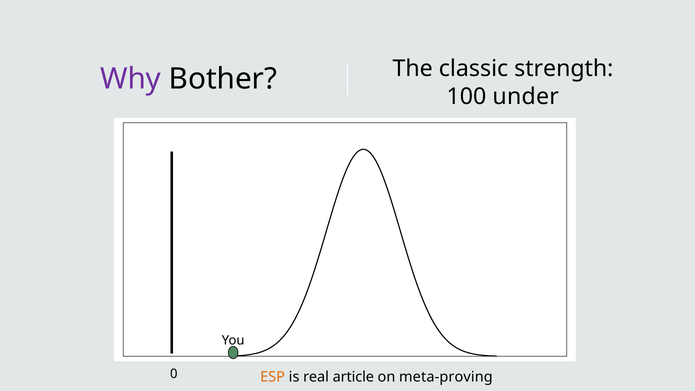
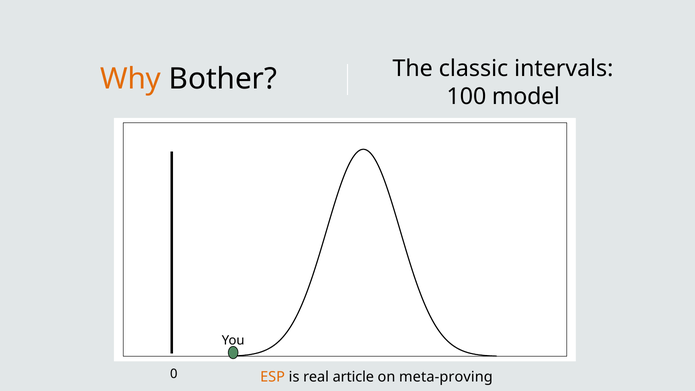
Why colour: purple -> orange (131, 79)
strength: strength -> intervals (564, 69)
under: under -> model (526, 96)
